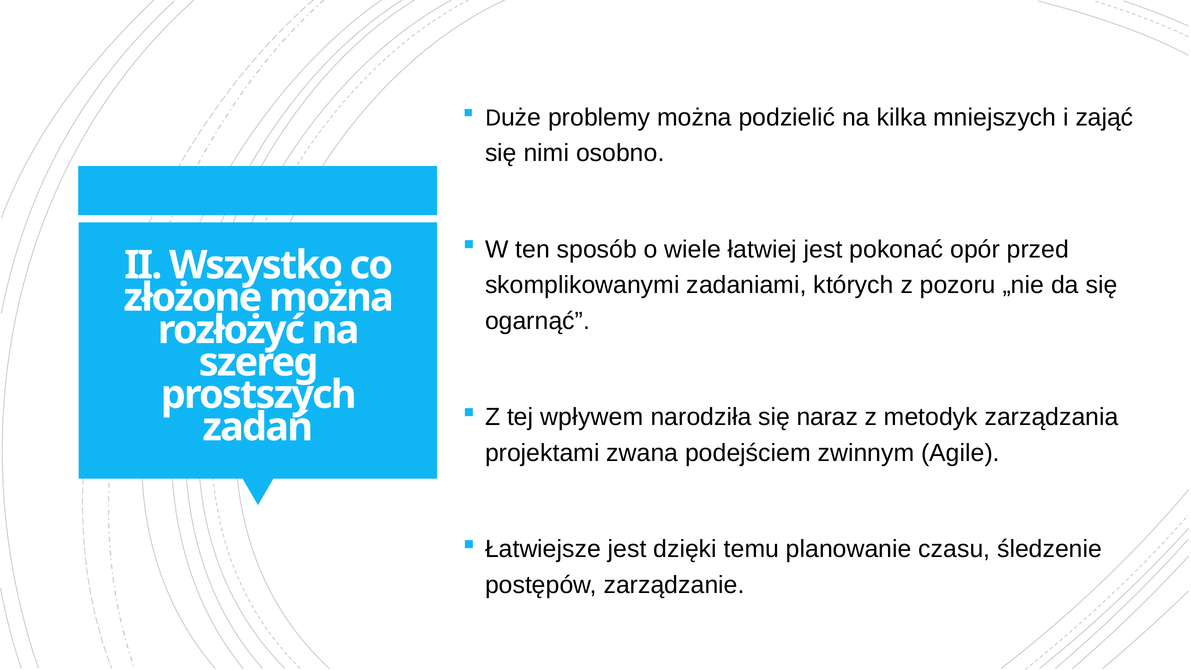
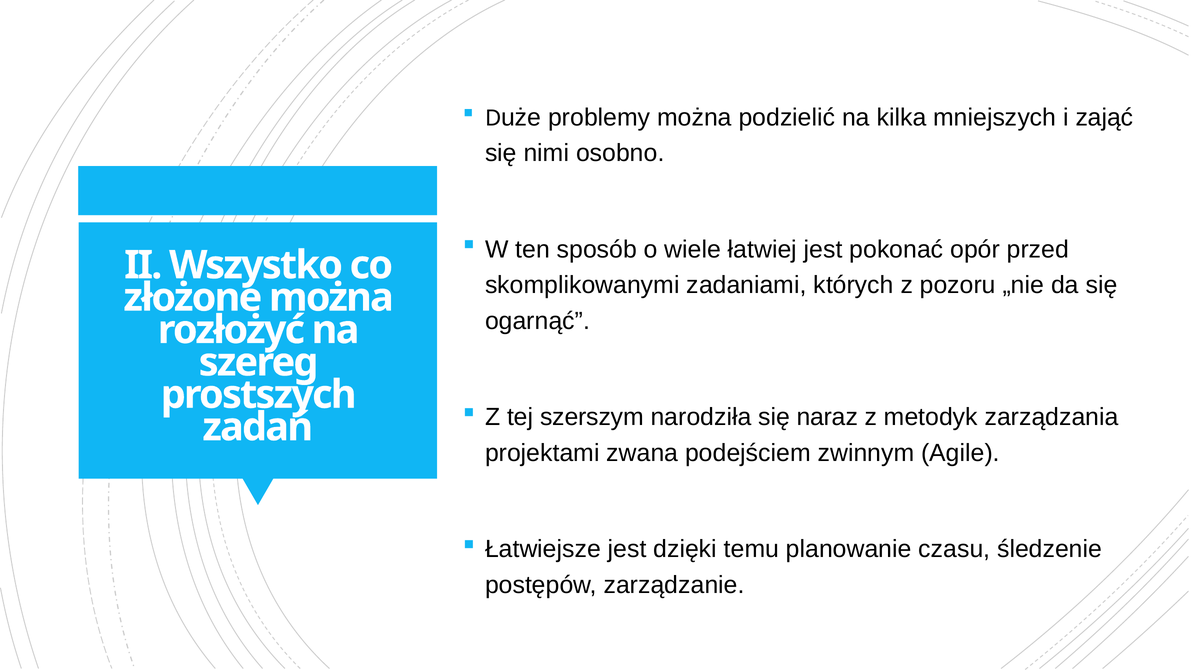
wpływem: wpływem -> szerszym (592, 417)
